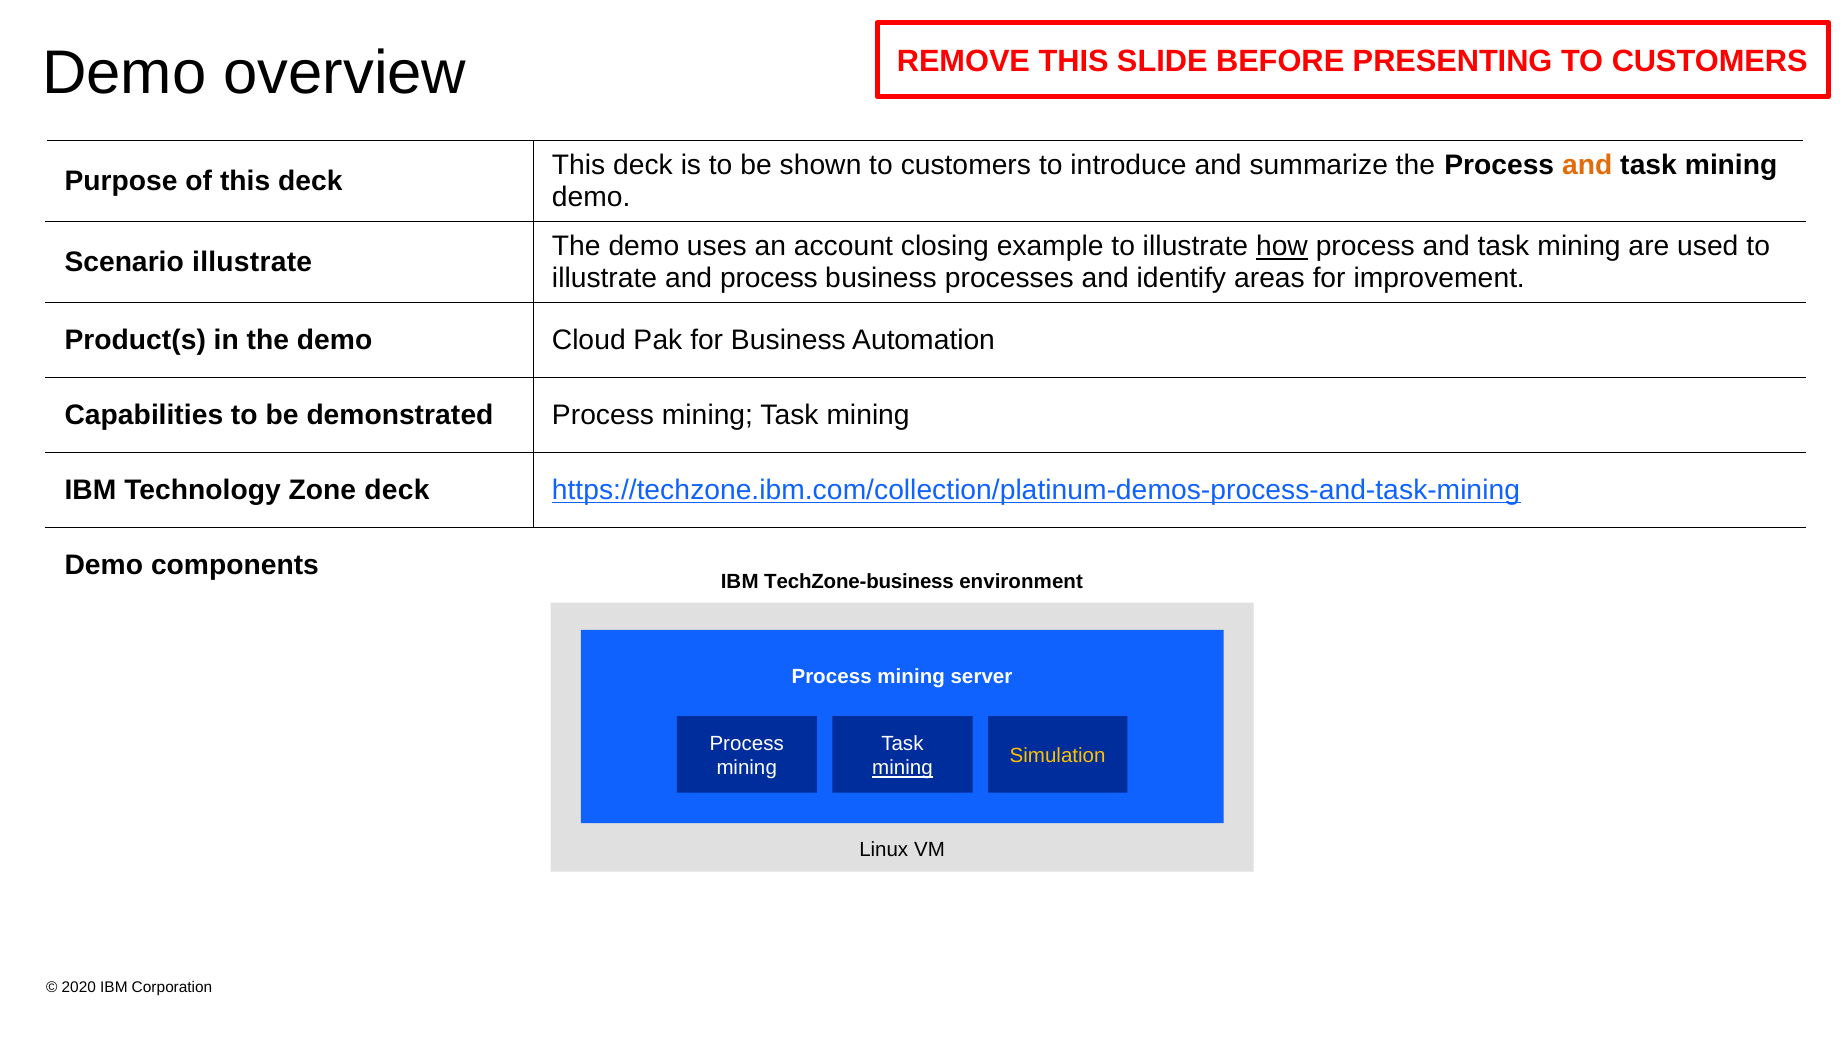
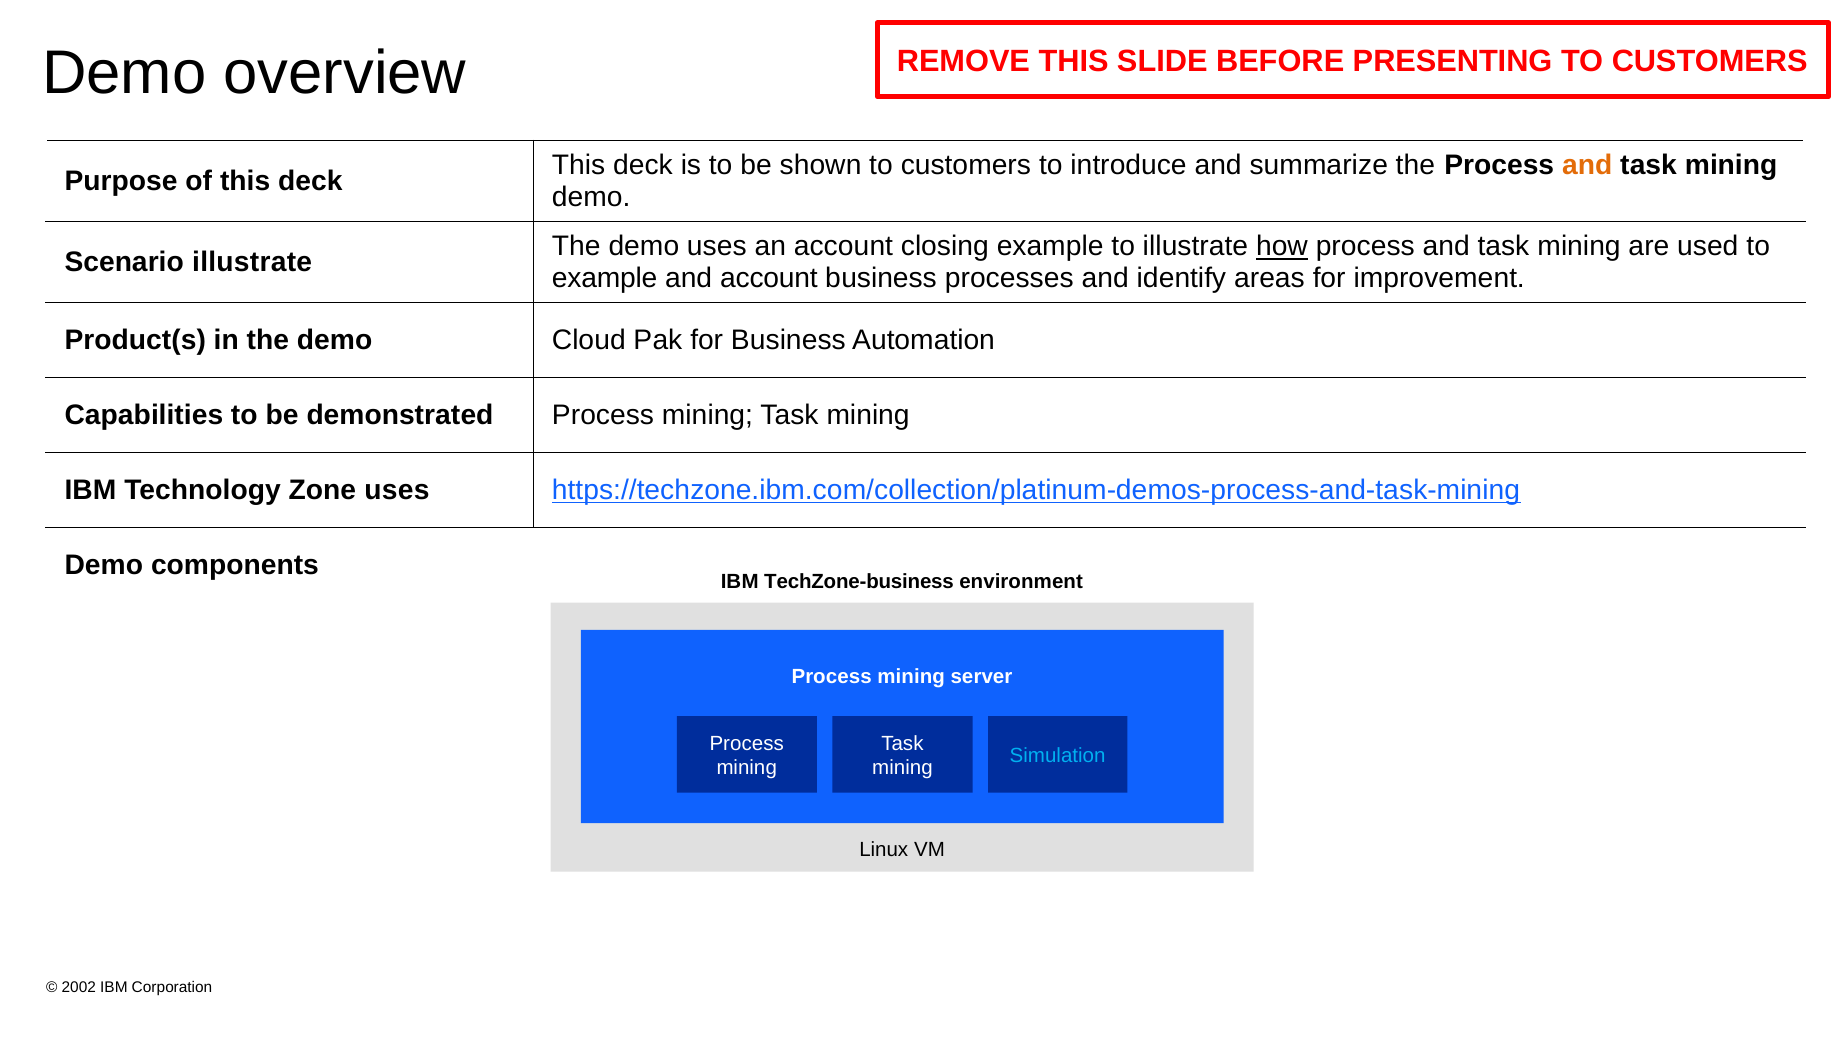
illustrate: illustrate -> example (605, 278)
and process: process -> account (769, 278)
Zone deck: deck -> uses (397, 490)
Simulation colour: yellow -> light blue (1058, 756)
mining underline: present -> none (902, 768)
2020: 2020 -> 2002 (79, 988)
